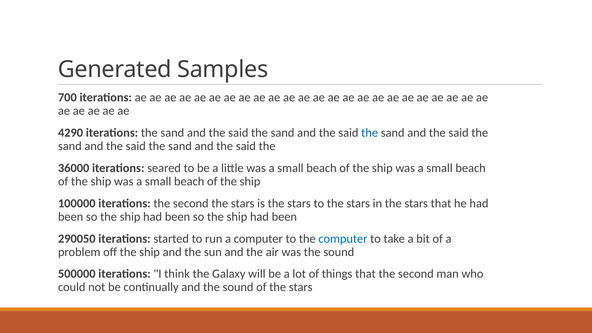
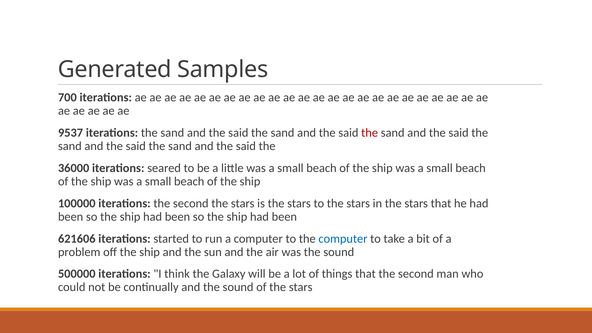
4290: 4290 -> 9537 (71, 133)
the colour: blue -> red (370, 133)
290050: 290050 -> 621606 (77, 239)
